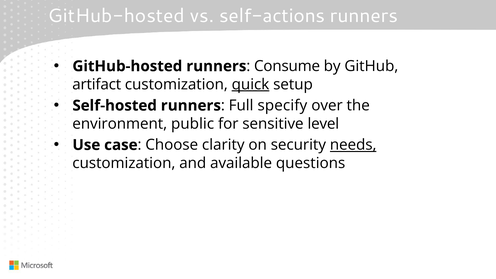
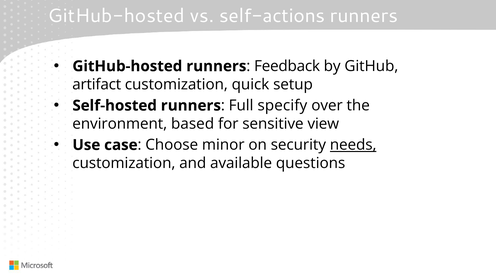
Consume: Consume -> Feedback (287, 66)
quick underline: present -> none (251, 84)
public: public -> based (193, 124)
level: level -> view (323, 124)
clarity: clarity -> minor (223, 145)
